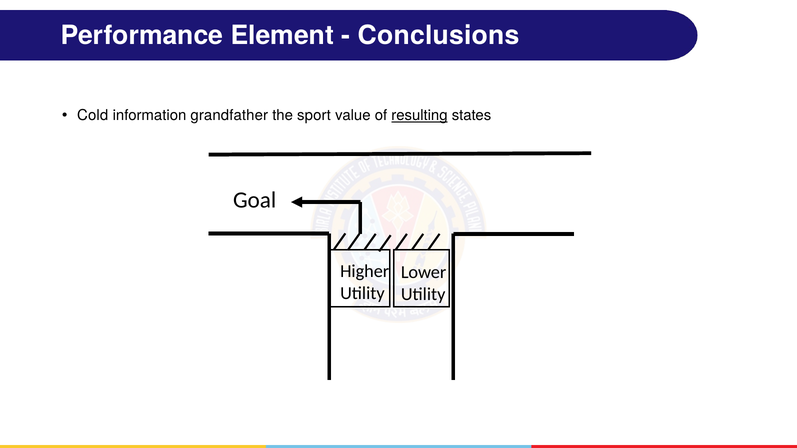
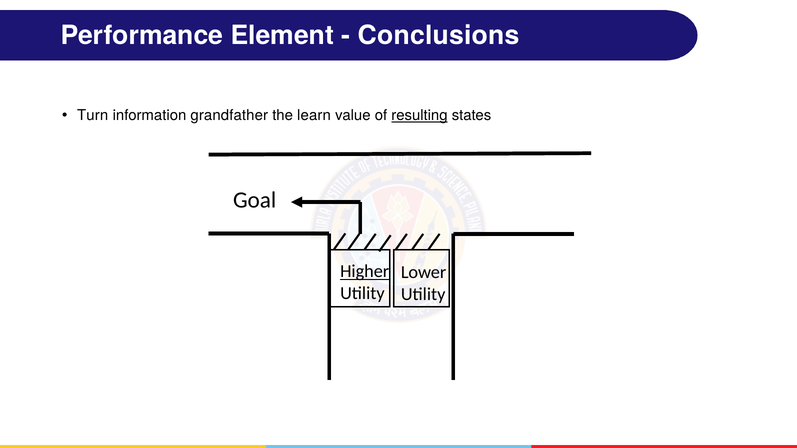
Cold: Cold -> Turn (93, 116)
sport: sport -> learn (314, 116)
Higher underline: none -> present (365, 272)
